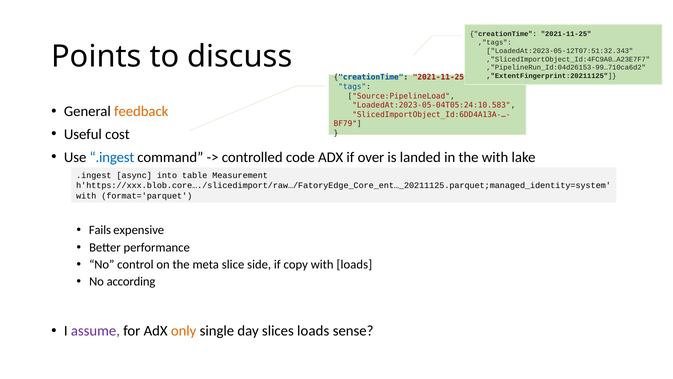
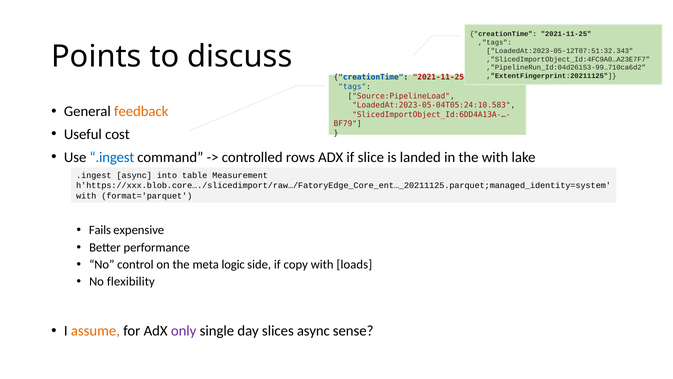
code: code -> rows (300, 157)
over: over -> slice (371, 157)
slice: slice -> logic (233, 264)
according: according -> flexibility (131, 281)
assume colour: purple -> orange (95, 330)
only colour: orange -> purple (184, 330)
slices loads: loads -> async (313, 330)
